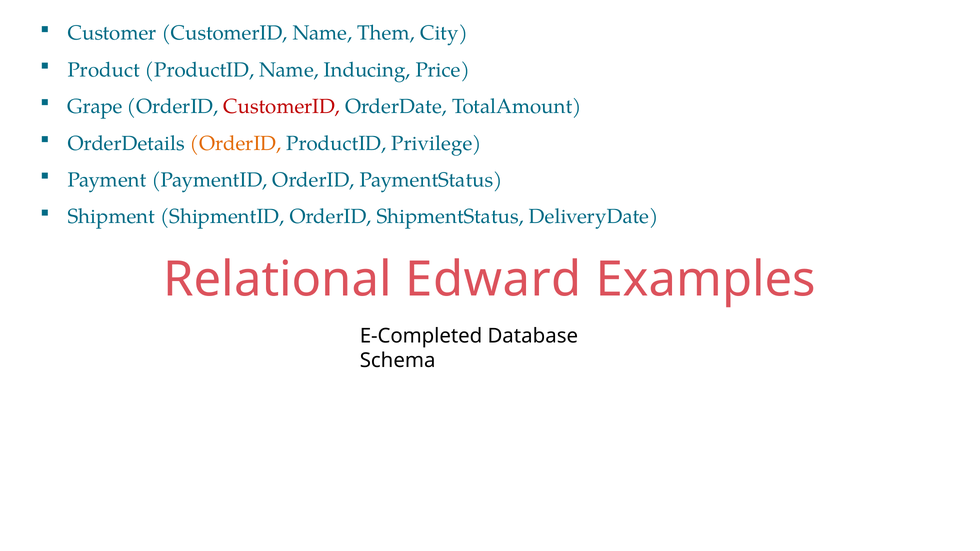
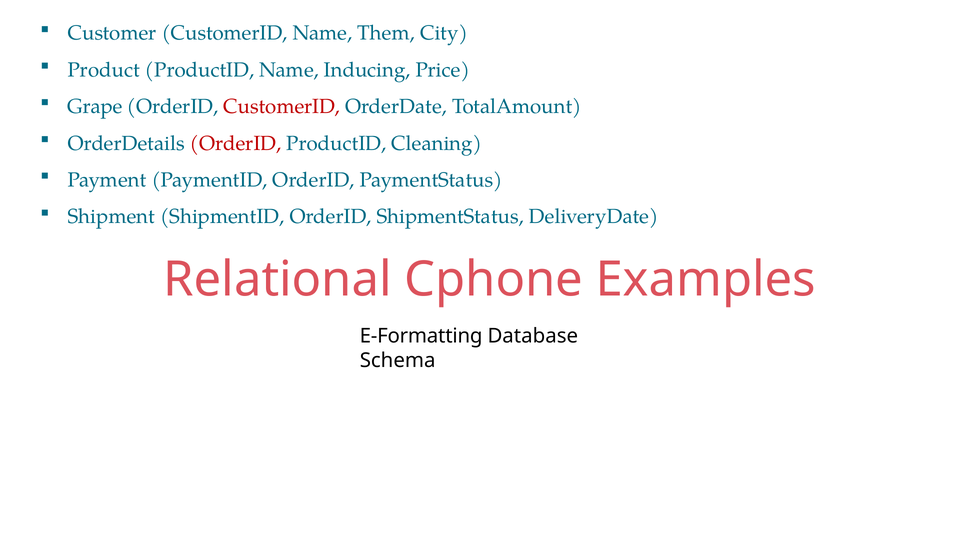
OrderID colour: orange -> red (236, 143)
Privilege: Privilege -> Cleaning (437, 143)
Edward: Edward -> Cphone (494, 280)
E-Completed: E-Completed -> E-Formatting (421, 336)
